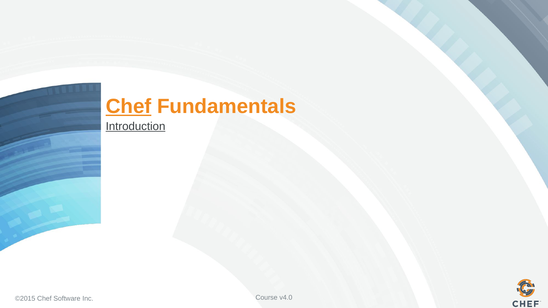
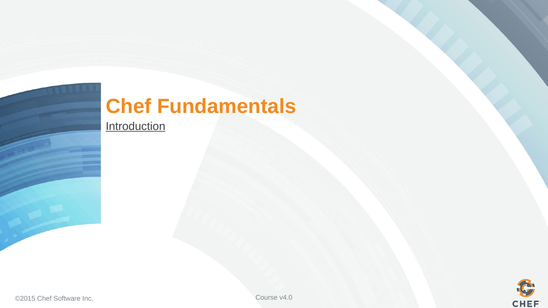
Chef underline: present -> none (129, 107)
